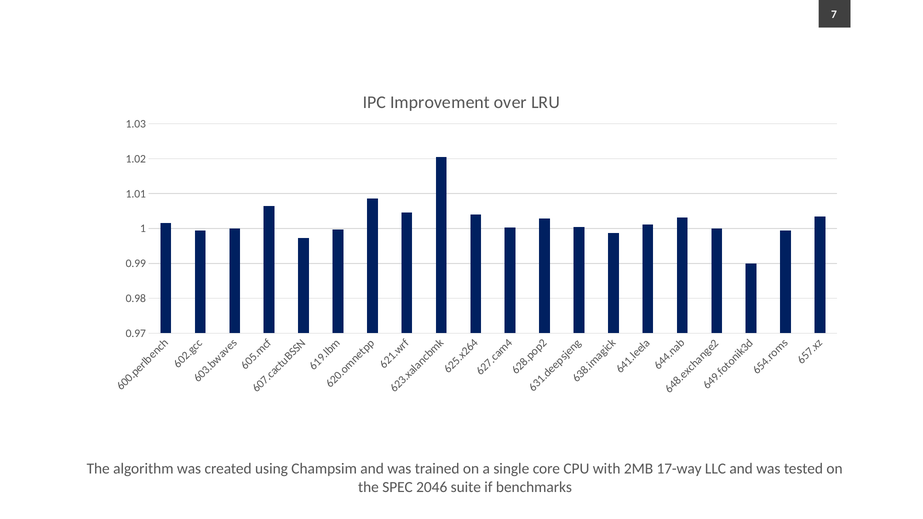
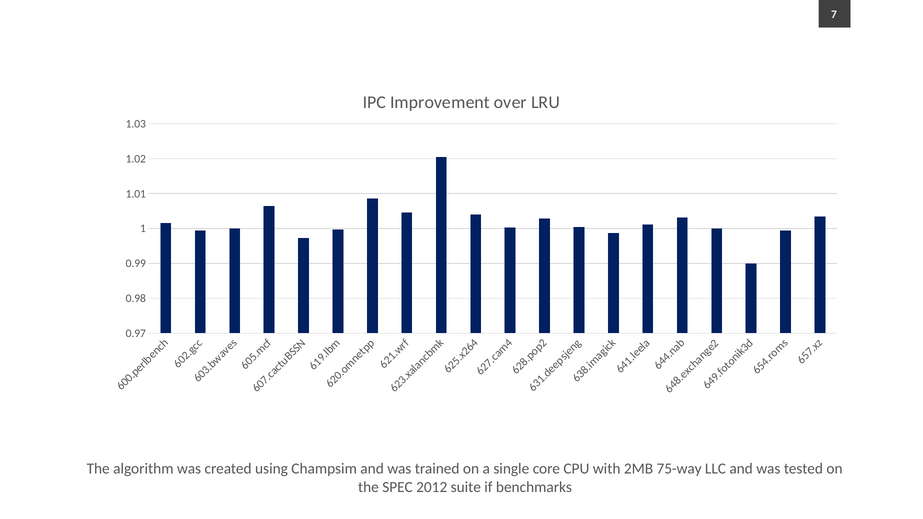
17-way: 17-way -> 75-way (679, 469)
2046: 2046 -> 2012 (432, 487)
